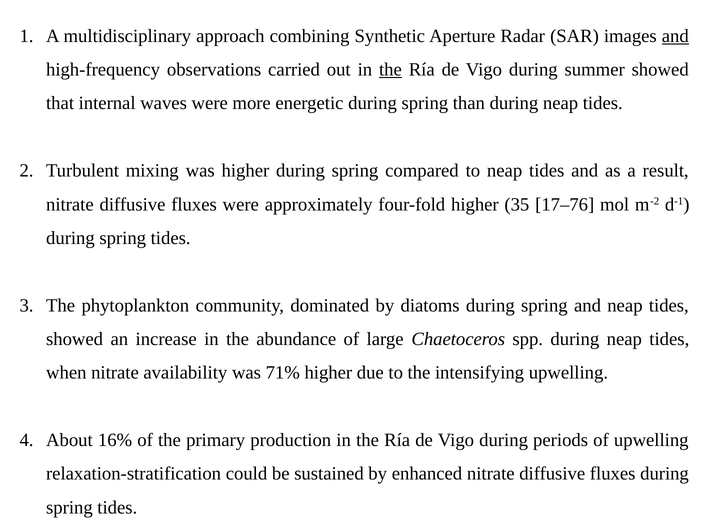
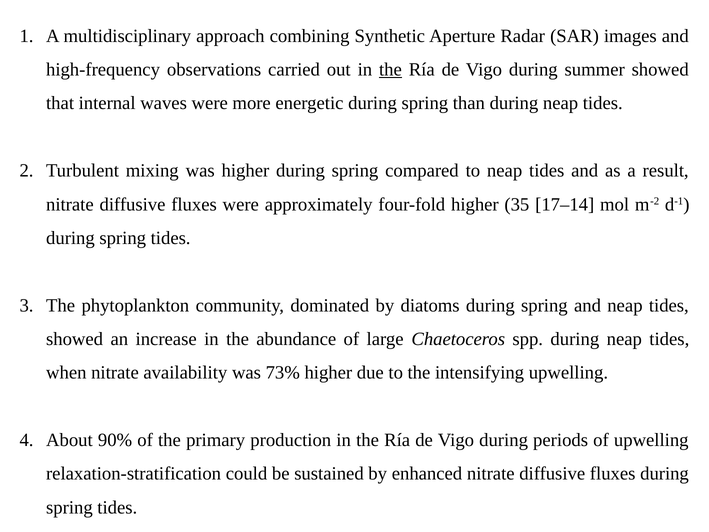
and underline: present -> none (675, 36)
17–76: 17–76 -> 17–14 (565, 204)
71%: 71% -> 73% (283, 373)
16%: 16% -> 90% (115, 440)
